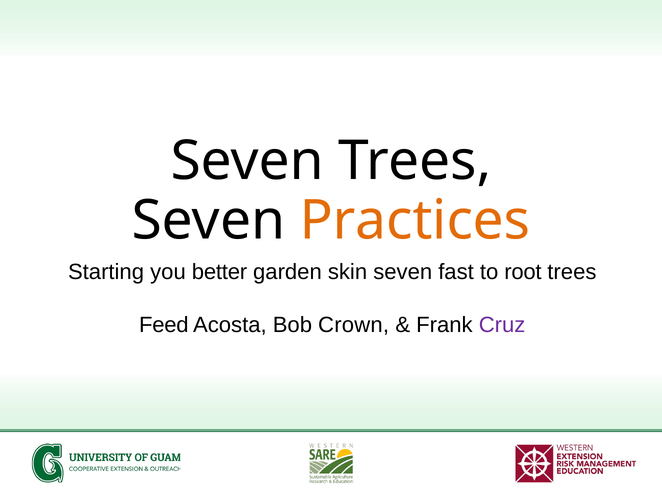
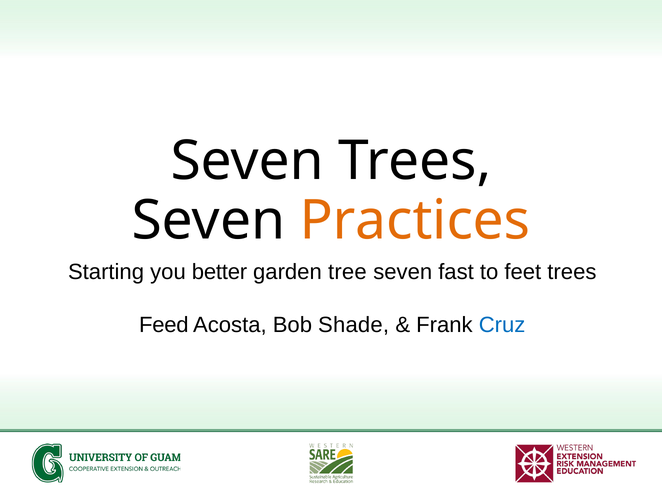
skin: skin -> tree (347, 272)
root: root -> feet (523, 272)
Crown: Crown -> Shade (354, 325)
Cruz colour: purple -> blue (502, 325)
